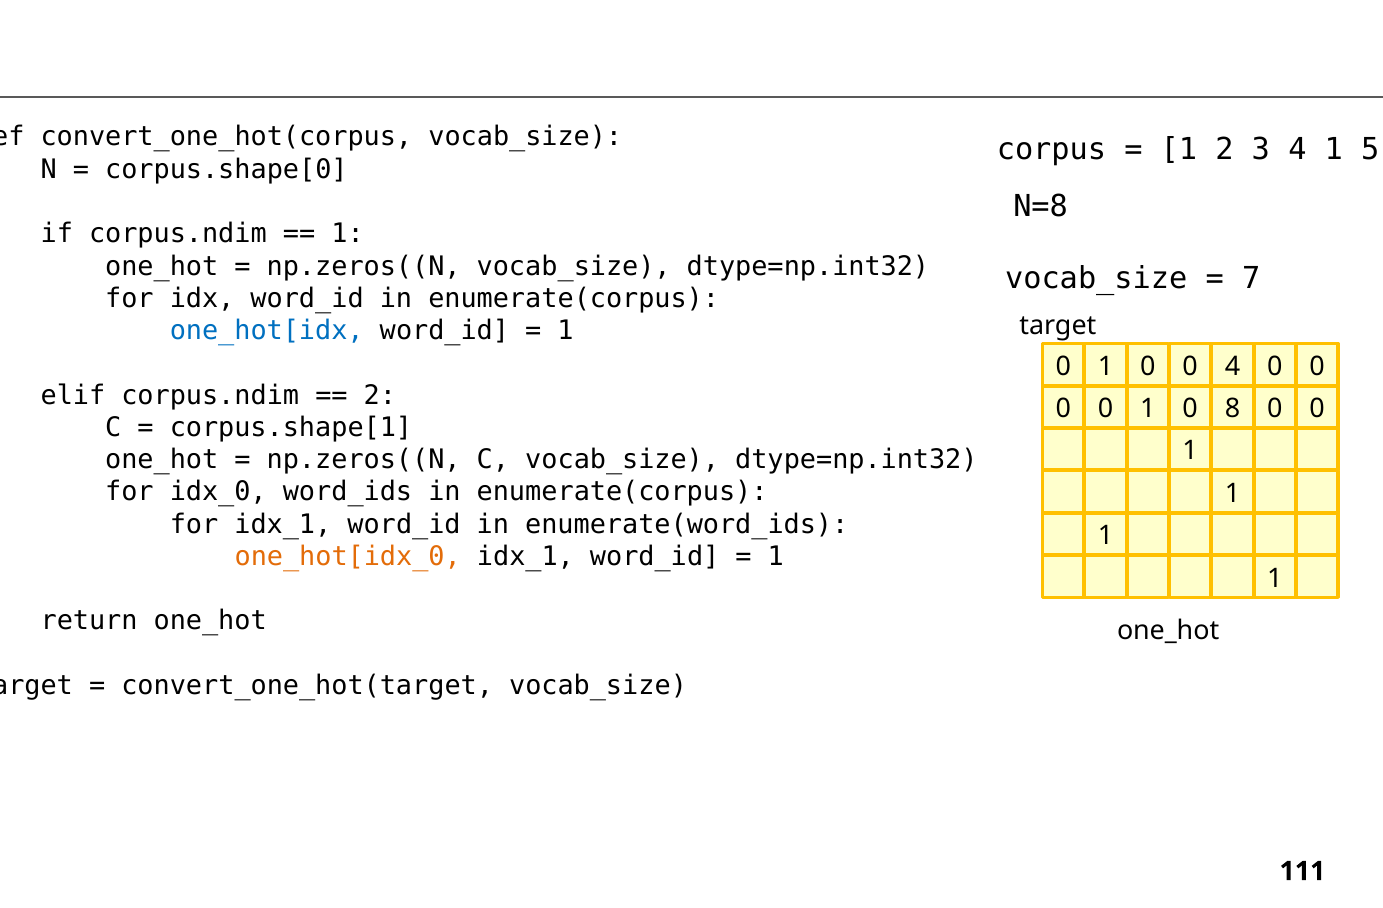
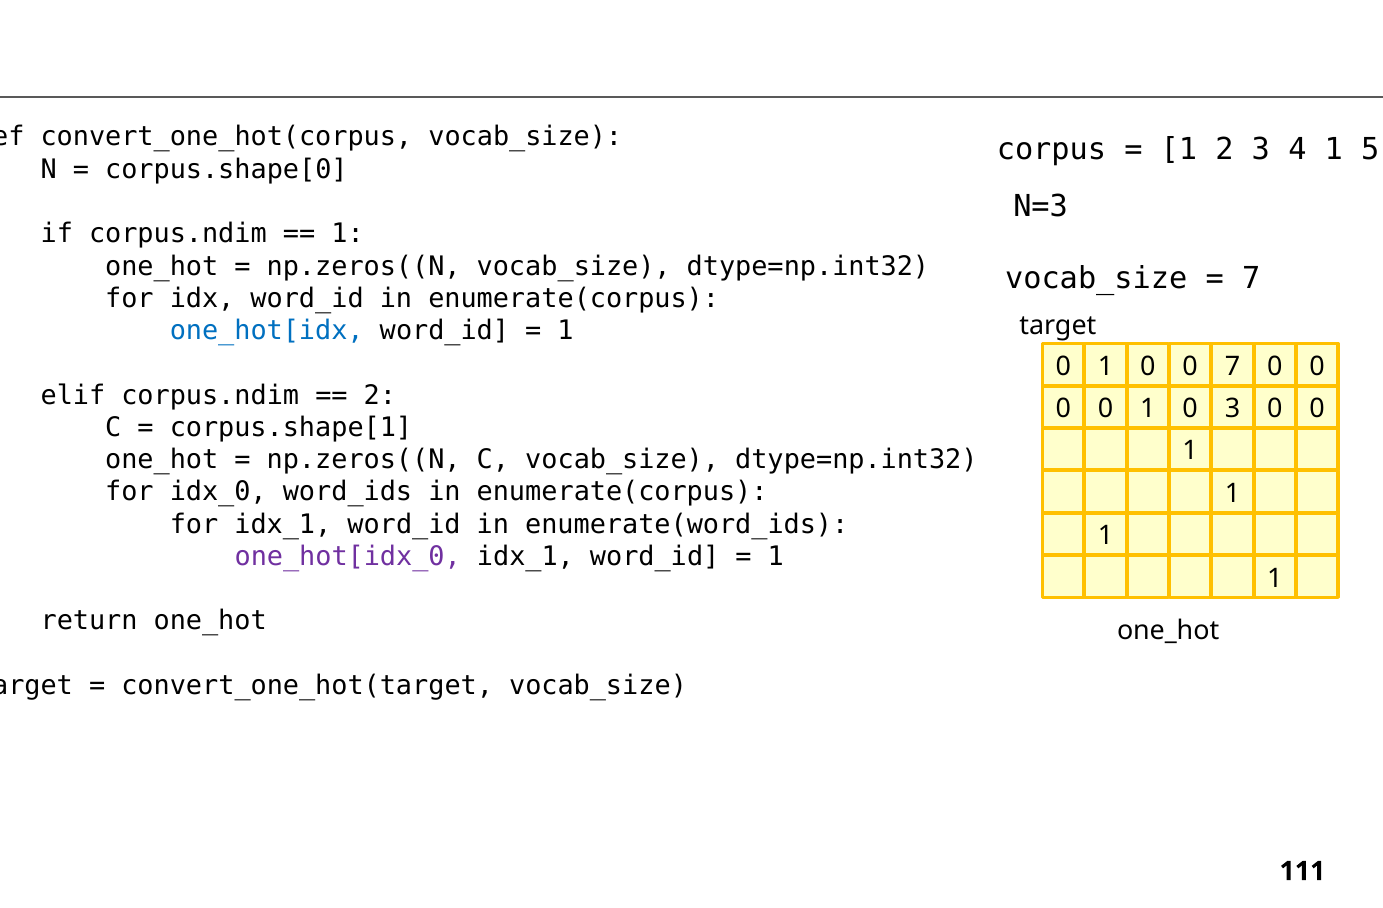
N=8: N=8 -> N=3 (1041, 207)
0 4: 4 -> 7 (1233, 366)
0 8: 8 -> 3 (1233, 409)
one_hot[idx_0 colour: orange -> purple (348, 557)
